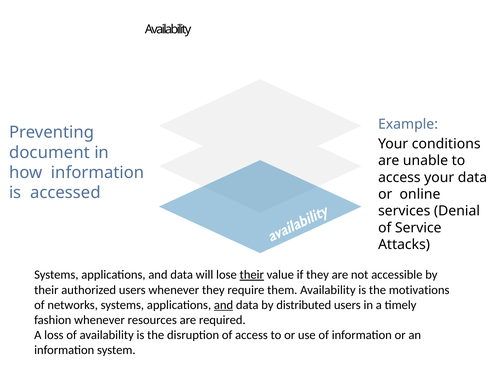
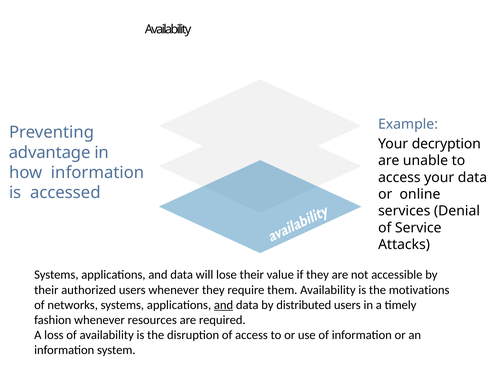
conditions: conditions -> decryption (446, 144)
document: document -> advantage (50, 152)
their underline: present -> none (252, 274)
